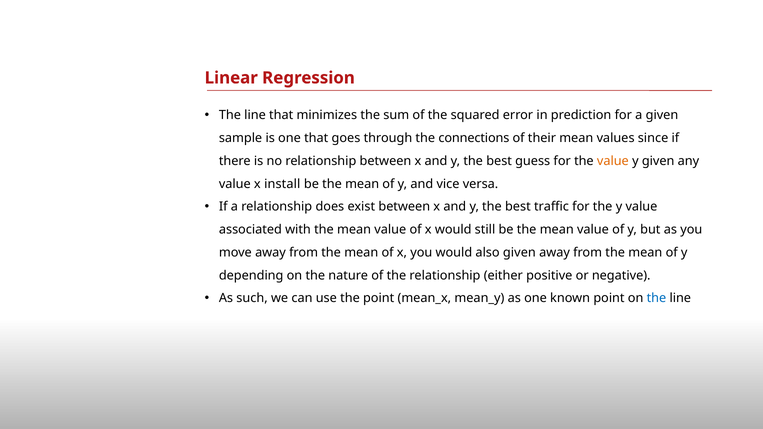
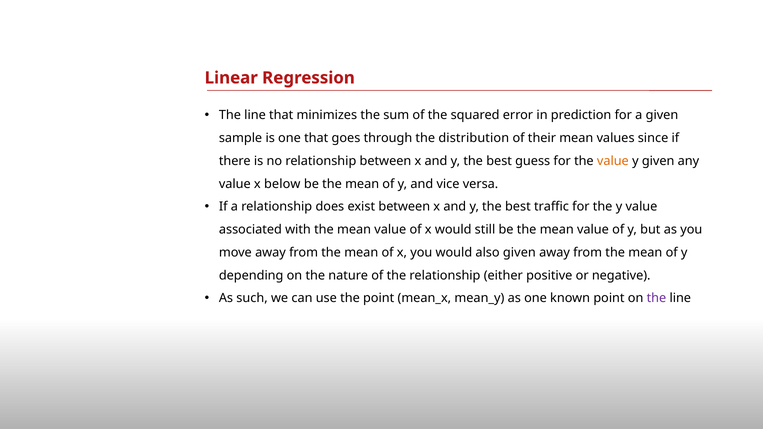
connections: connections -> distribution (474, 138)
install: install -> below (282, 184)
the colour: blue -> purple (656, 298)
